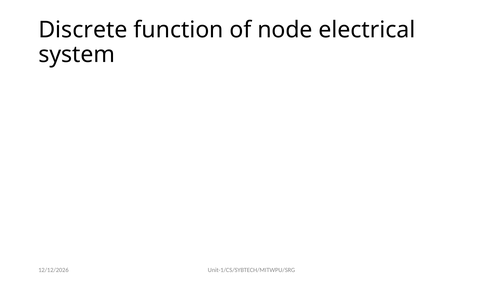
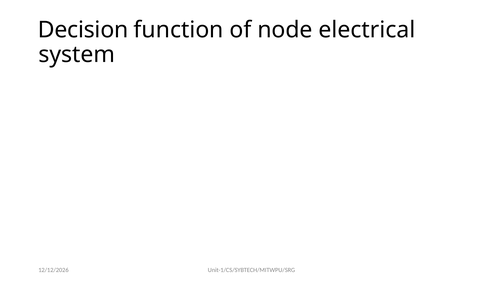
Discrete: Discrete -> Decision (83, 30)
